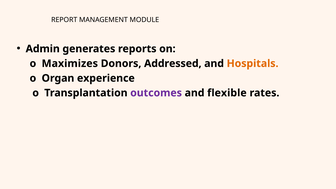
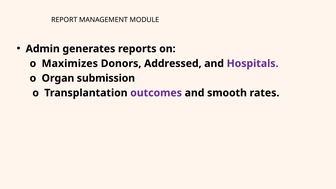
Hospitals colour: orange -> purple (253, 64)
experience: experience -> submission (106, 78)
flexible: flexible -> smooth (227, 93)
